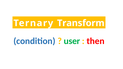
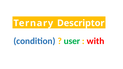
Transform: Transform -> Descriptor (81, 23)
then: then -> with (96, 41)
